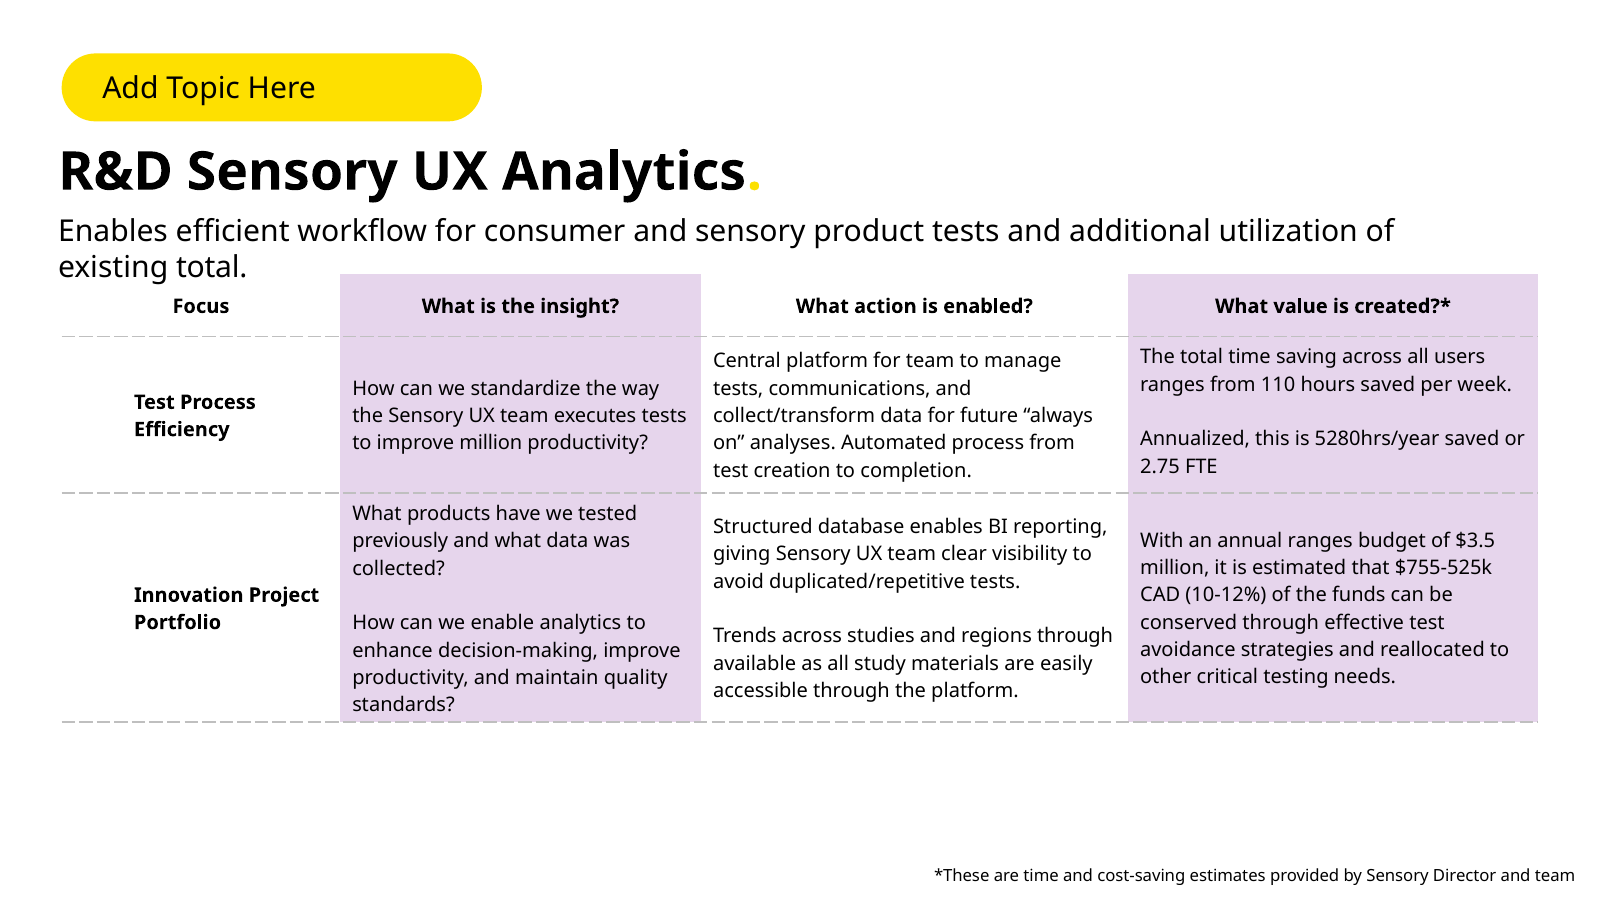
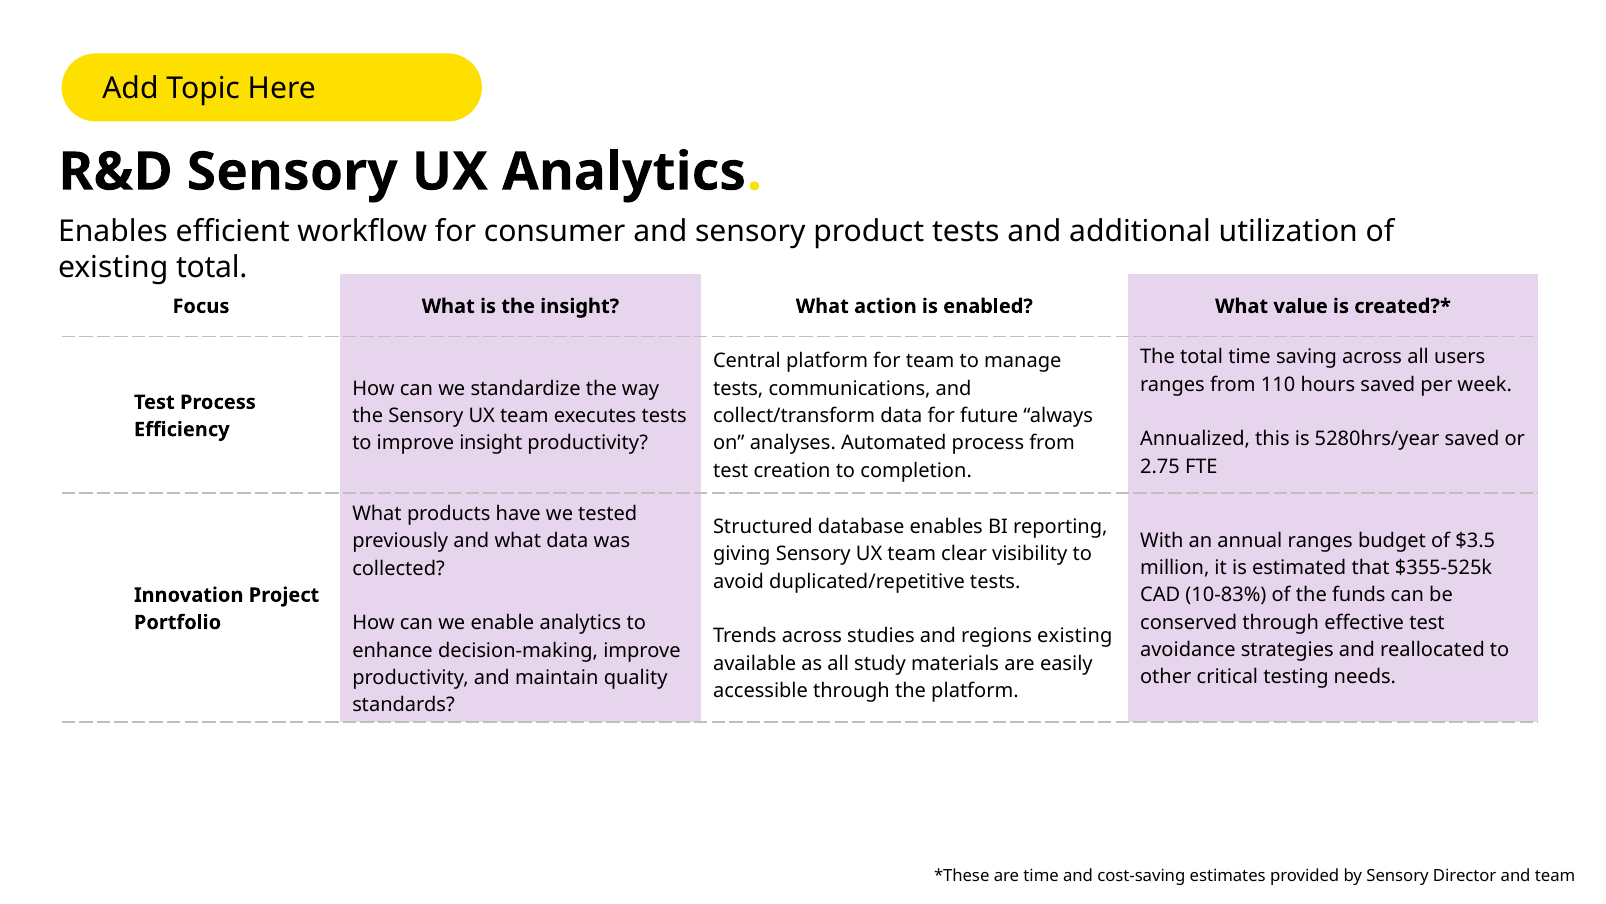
improve million: million -> insight (491, 443)
$755-525k: $755-525k -> $355-525k (1444, 567)
10-12%: 10-12% -> 10-83% (1226, 595)
regions through: through -> existing (1075, 636)
